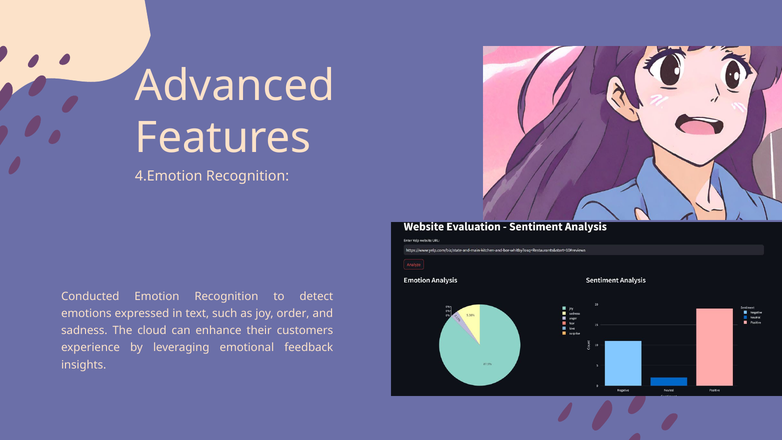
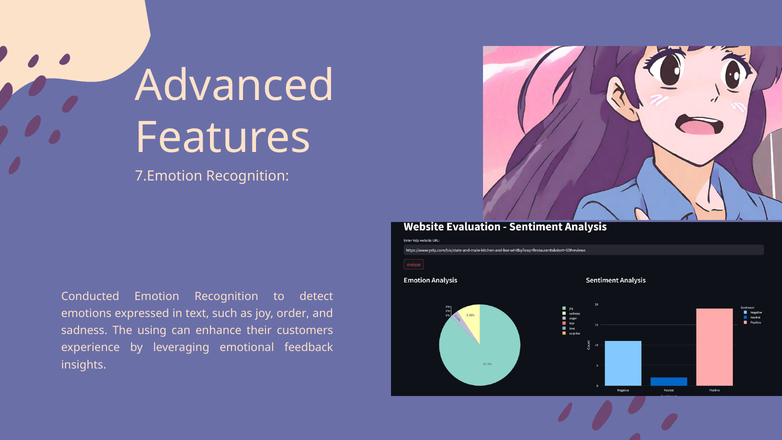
4.Emotion: 4.Emotion -> 7.Emotion (169, 176)
cloud: cloud -> using (152, 330)
